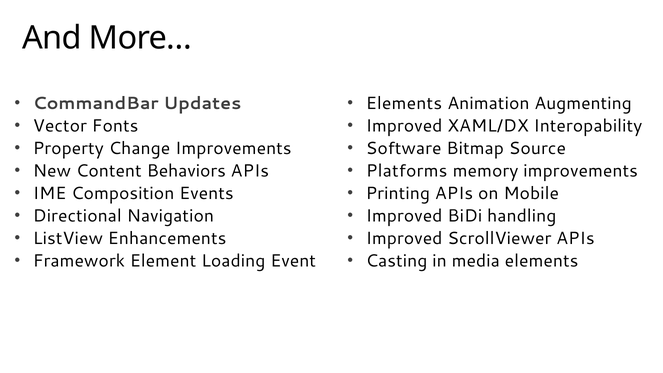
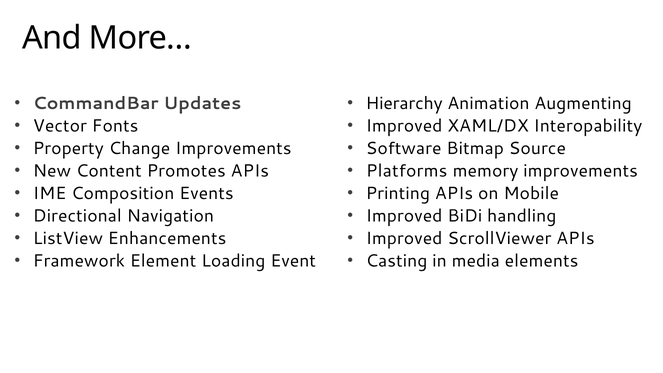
Elements: Elements -> Hierarchy (404, 103)
Behaviors: Behaviors -> Promotes (186, 171)
